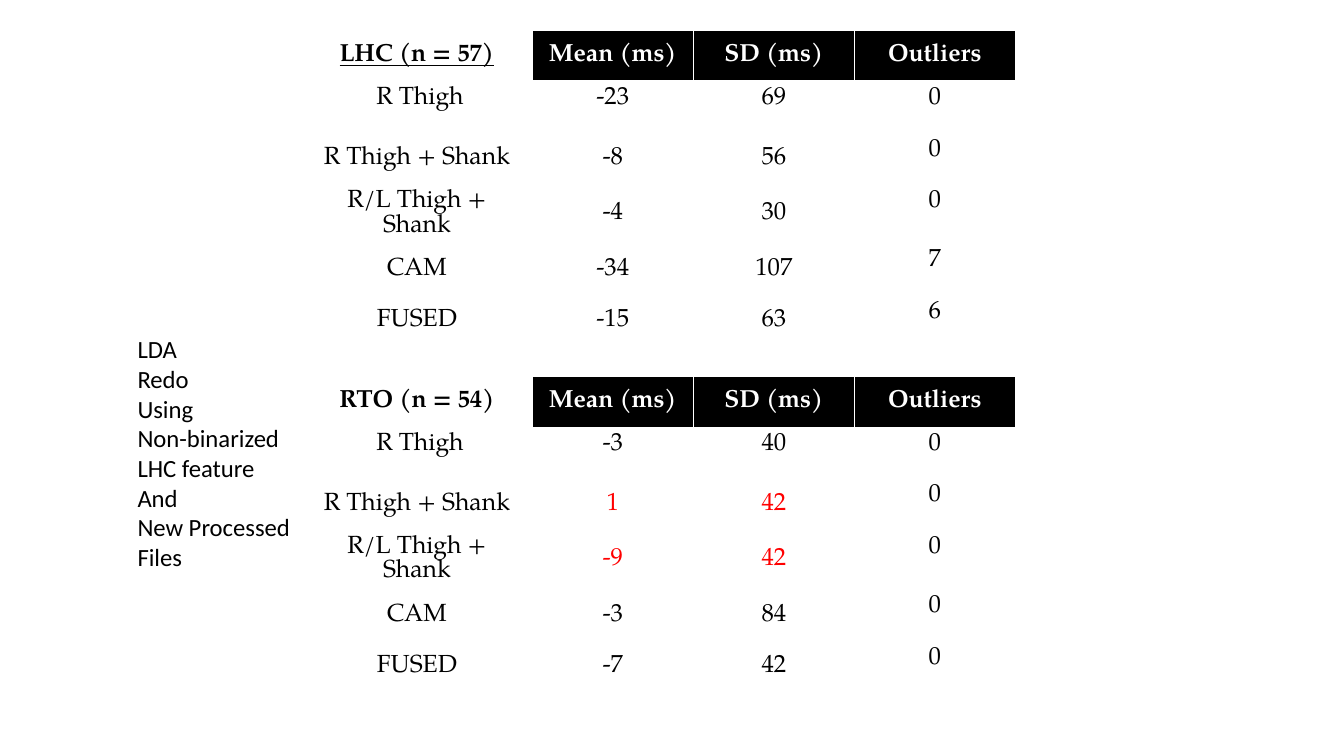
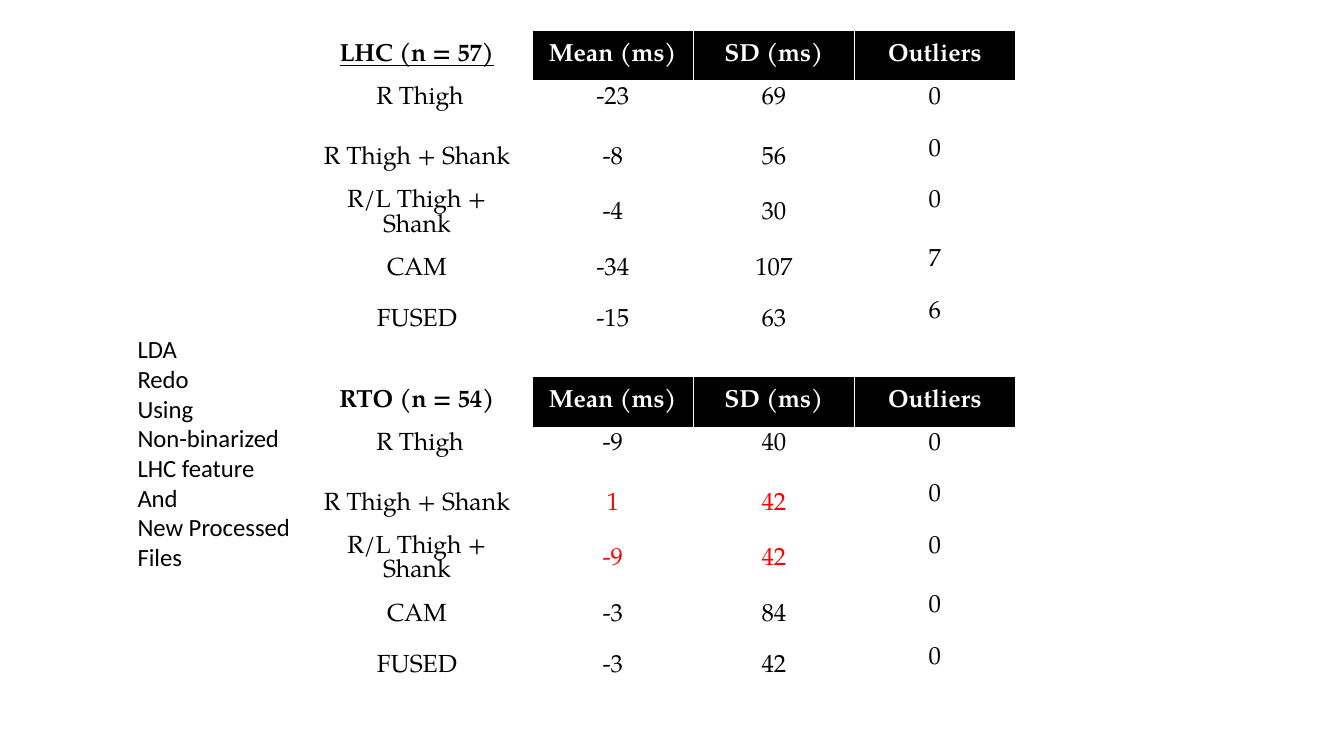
Thigh -3: -3 -> -9 (613, 442)
FUSED -7: -7 -> -3 (613, 664)
